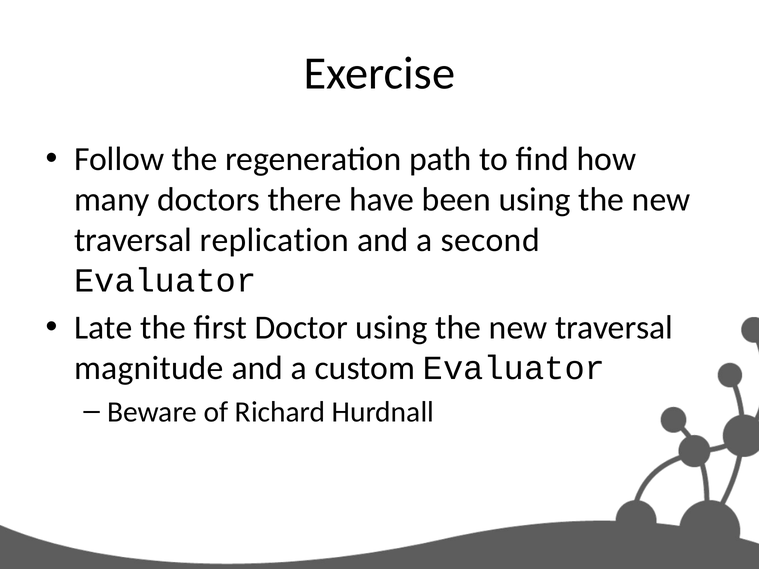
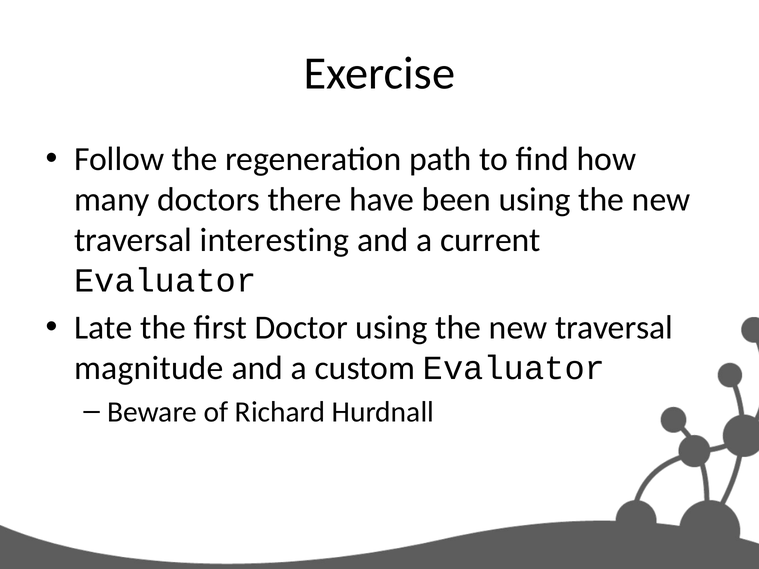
replication: replication -> interesting (274, 240)
second: second -> current (490, 240)
